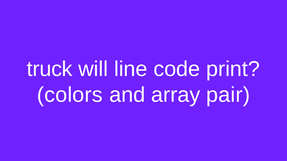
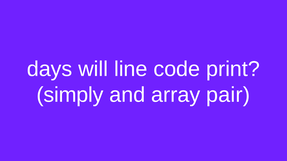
truck: truck -> days (50, 69)
colors: colors -> simply (70, 95)
